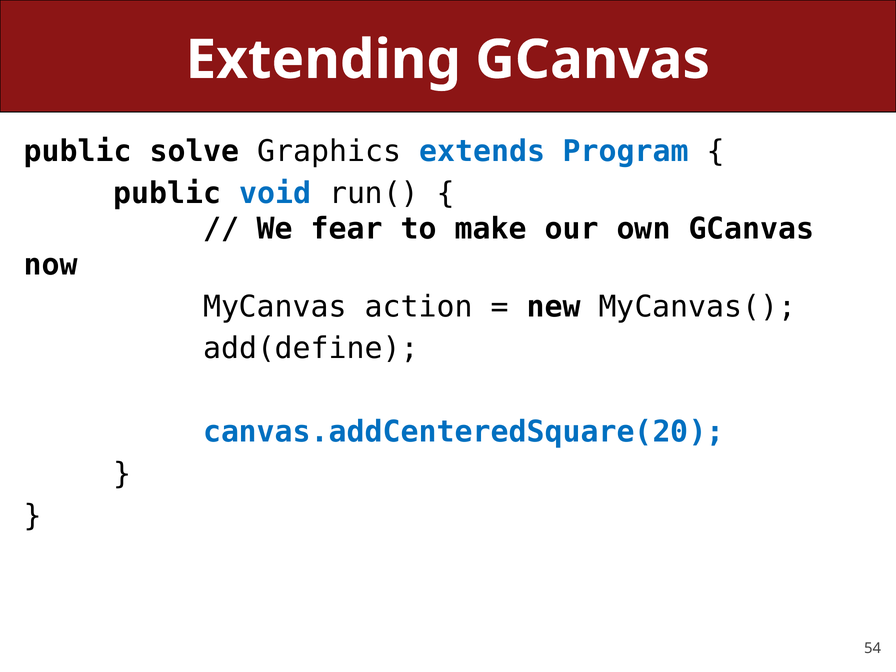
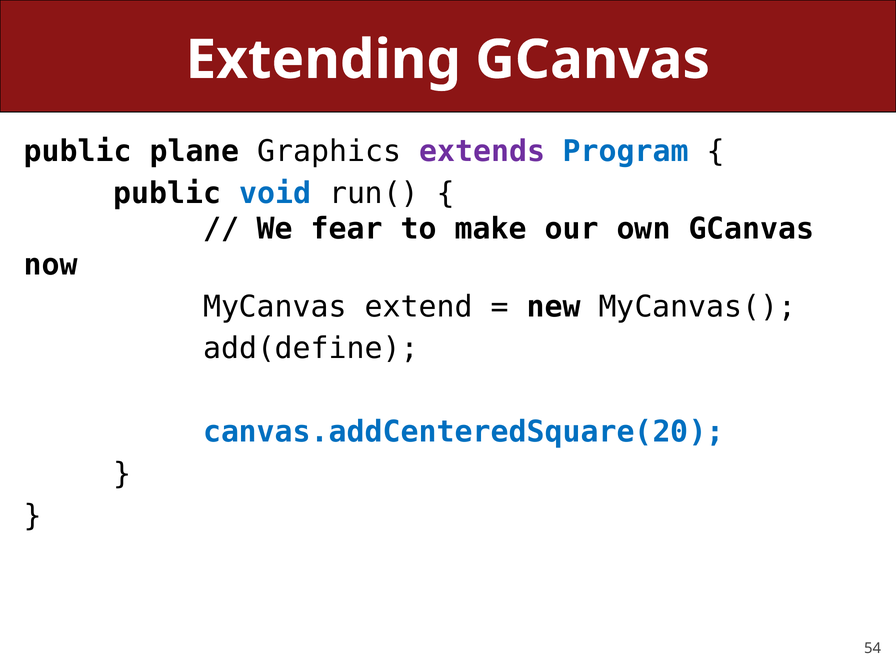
solve: solve -> plane (195, 151)
extends colour: blue -> purple (482, 151)
action: action -> extend (419, 307)
